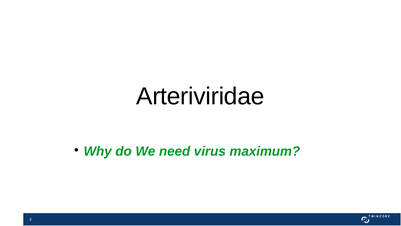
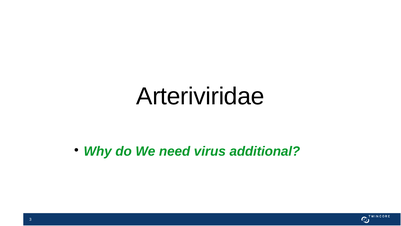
maximum: maximum -> additional (265, 151)
